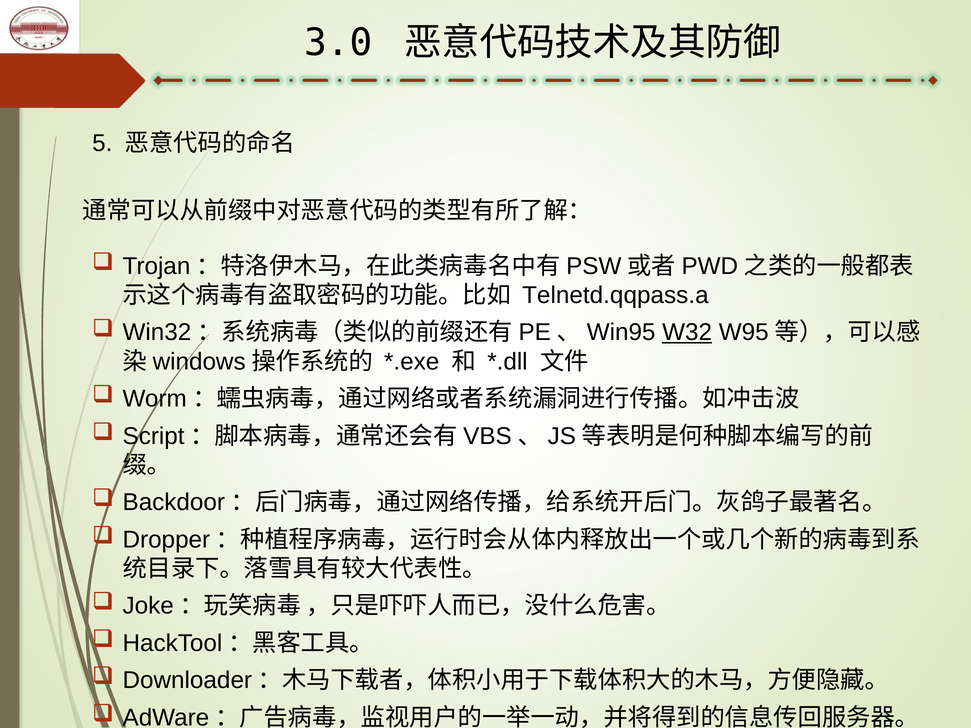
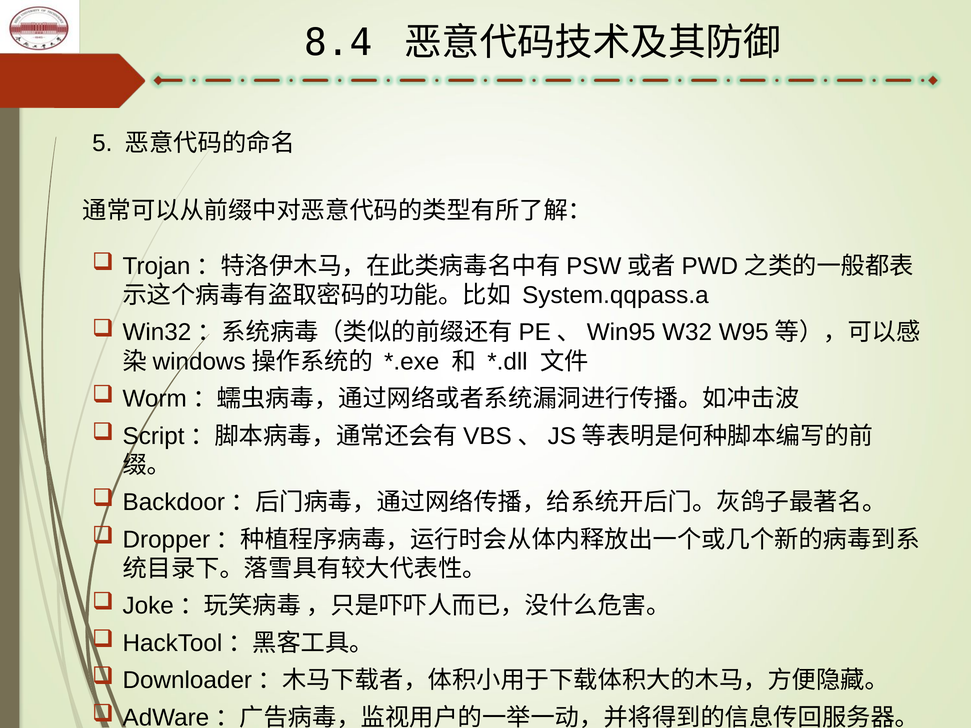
3.0: 3.0 -> 8.4 (338, 43)
Telnetd.qqpass.a: Telnetd.qqpass.a -> System.qqpass.a (615, 295)
W32 underline: present -> none (687, 333)
